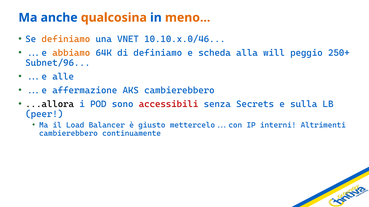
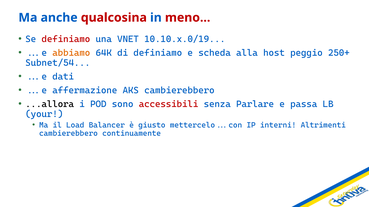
qualcosina colour: orange -> red (114, 18)
meno colour: orange -> red (188, 18)
definiamo colour: orange -> red (66, 39)
10.10.x.0/46: 10.10.x.0/46 -> 10.10.x.0/19 (185, 39)
will: will -> host (274, 53)
Subnet/96: Subnet/96 -> Subnet/54 (58, 63)
alle: alle -> dati (63, 77)
Secrets: Secrets -> Parlare (255, 104)
sulla: sulla -> passa (304, 104)
peer: peer -> your (44, 114)
